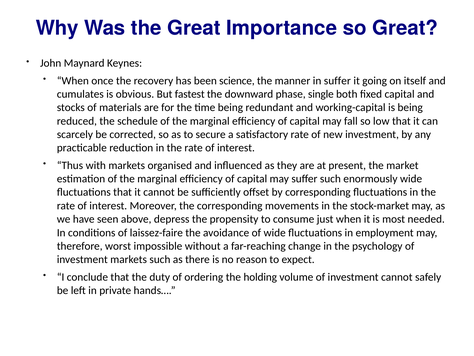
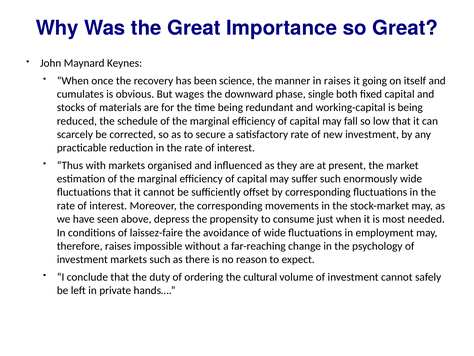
in suffer: suffer -> raises (337, 81)
fastest: fastest -> wages (190, 94)
therefore worst: worst -> raises (118, 246)
holding: holding -> cultural (260, 277)
